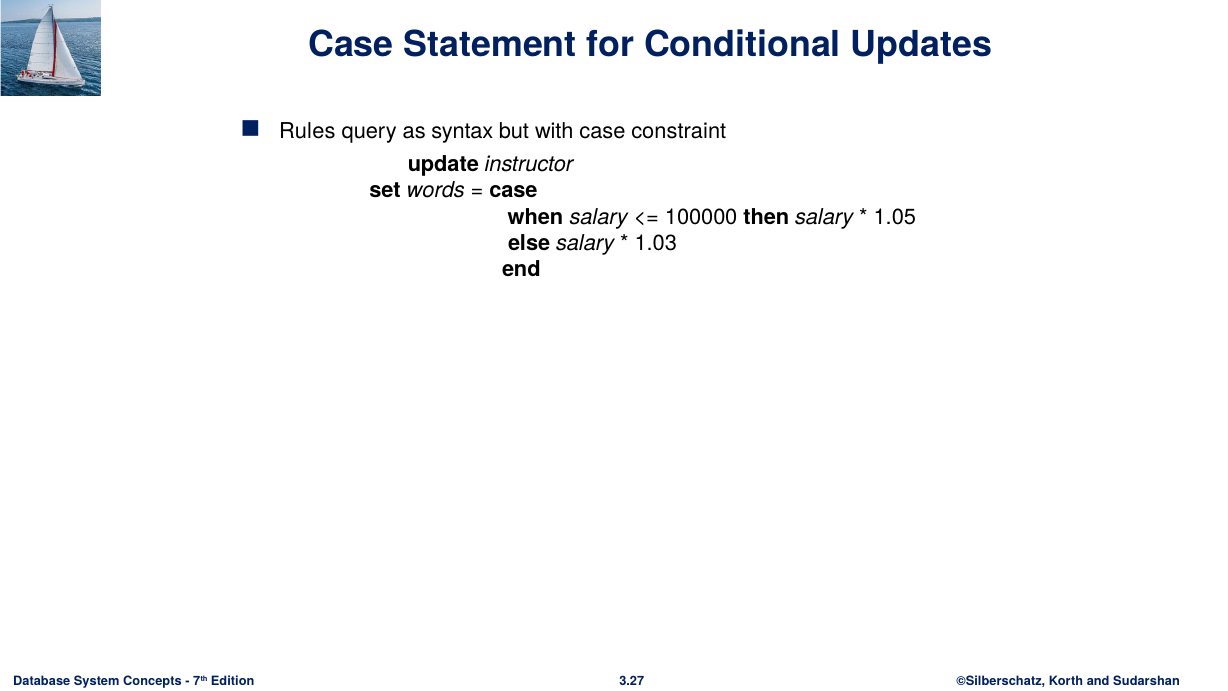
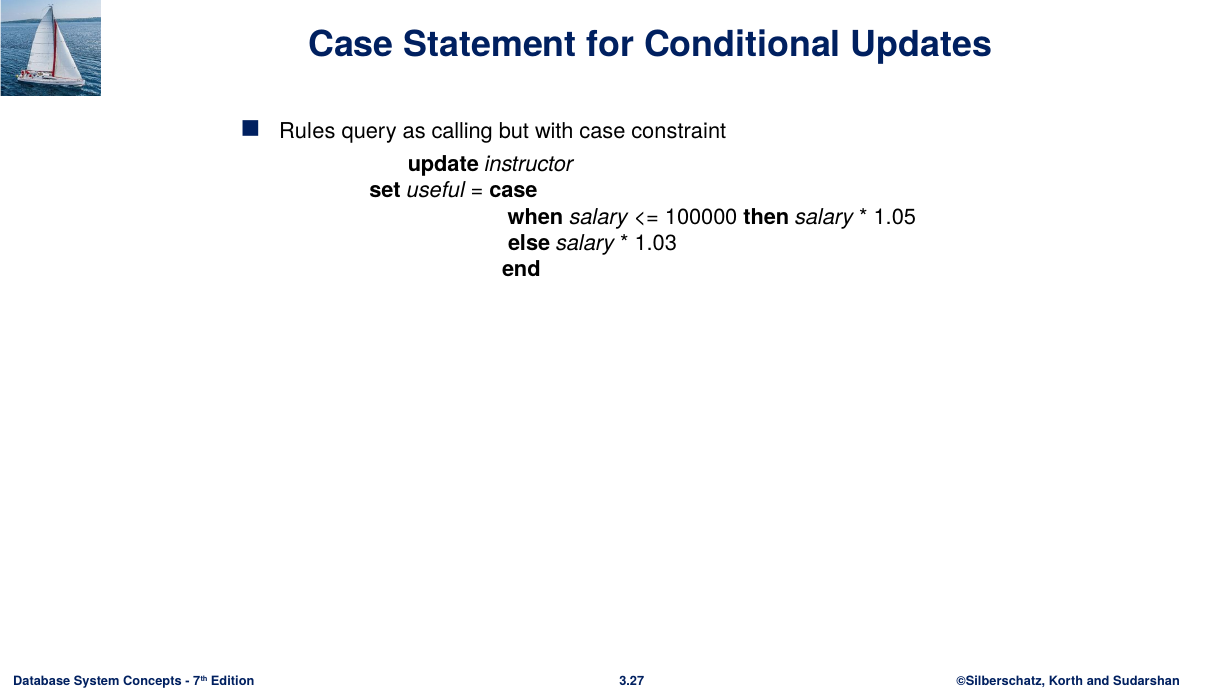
syntax: syntax -> calling (462, 131)
words: words -> useful (436, 191)
